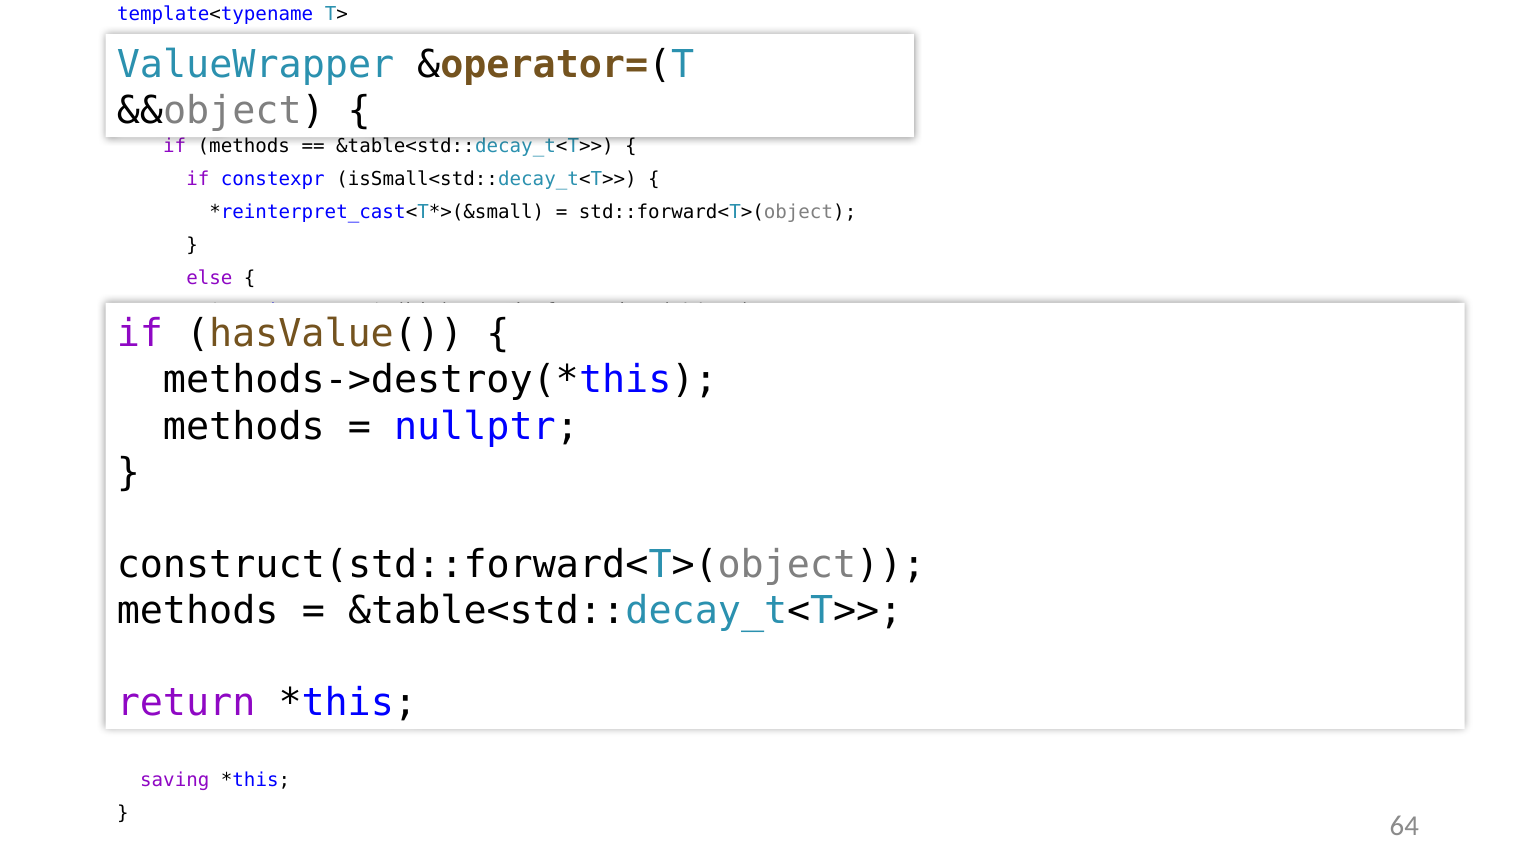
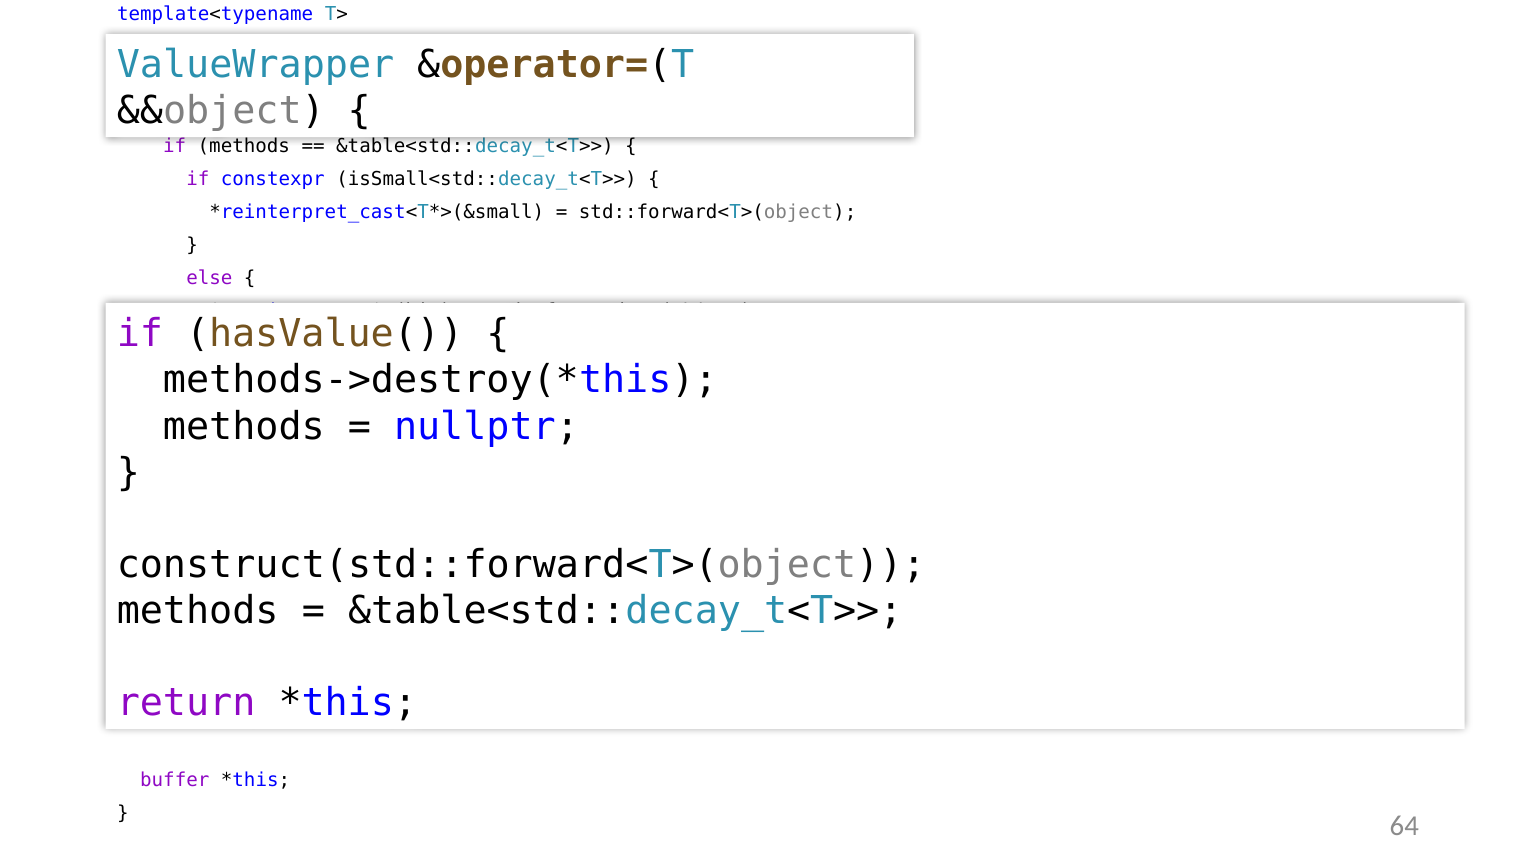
saving: saving -> buffer (175, 780)
